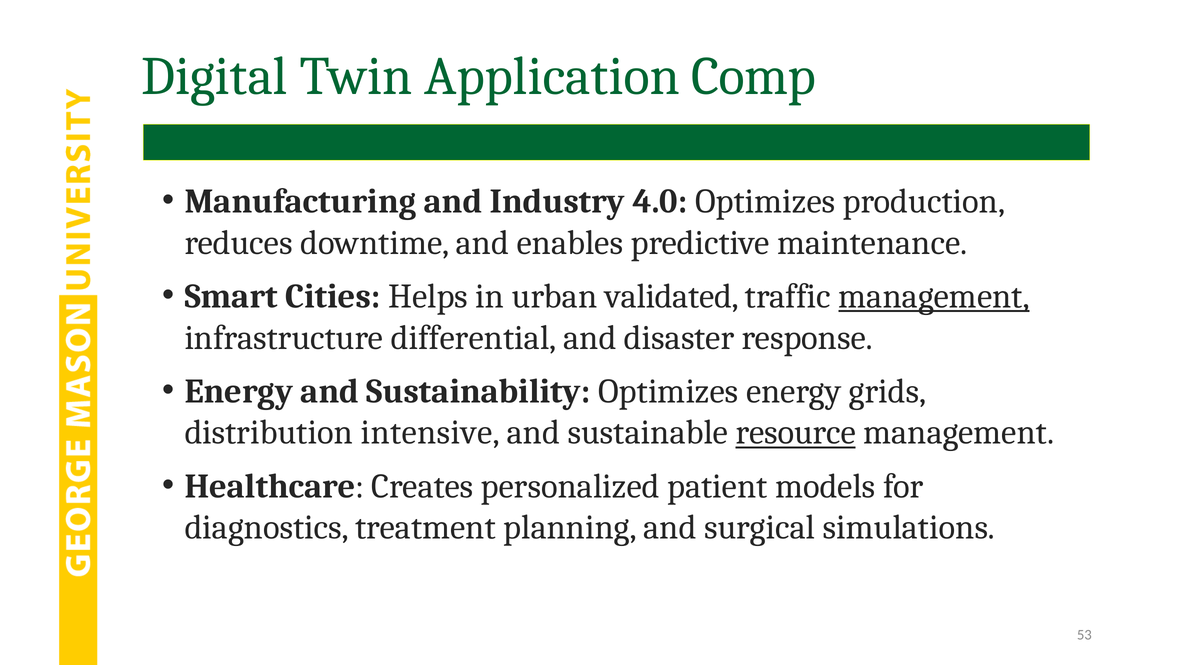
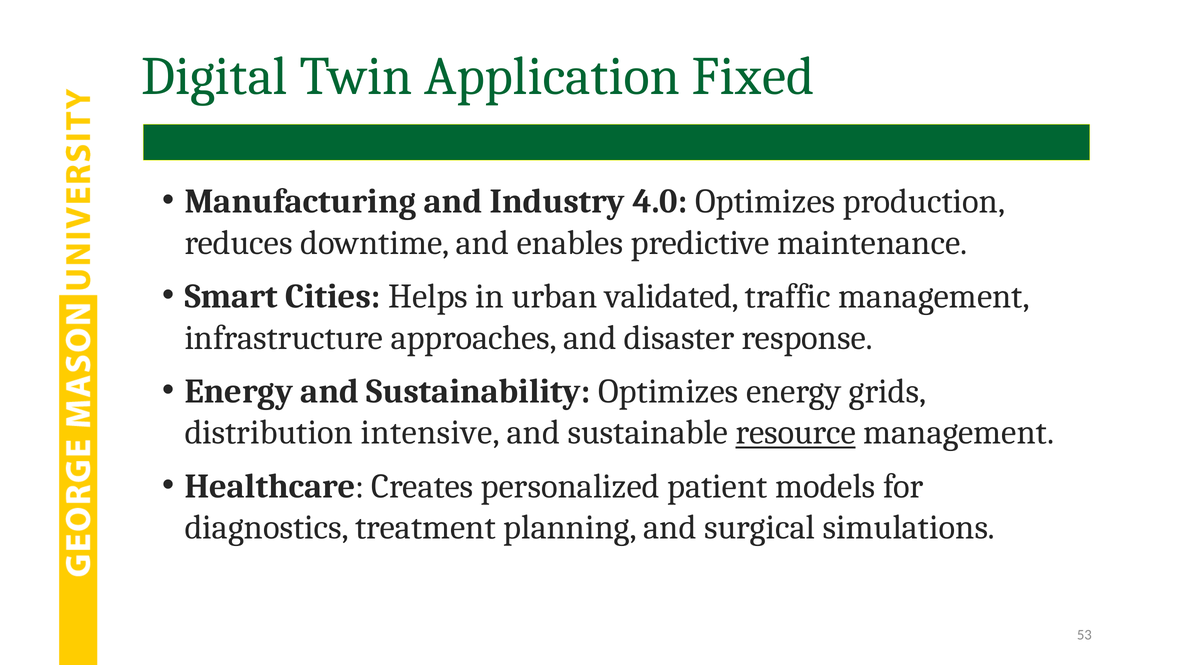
Comp: Comp -> Fixed (753, 76)
management underline: present -> none (934, 296)
differential: differential -> approaches (474, 338)
